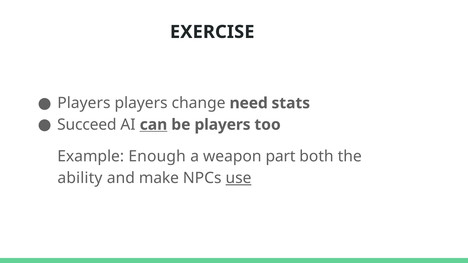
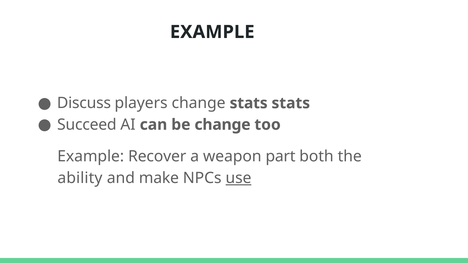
EXERCISE: EXERCISE -> EXAMPLE (212, 32)
Players: Players -> Discuss (84, 103)
change need: need -> stats (249, 103)
can underline: present -> none (153, 125)
be players: players -> change (223, 125)
Enough: Enough -> Recover (157, 157)
